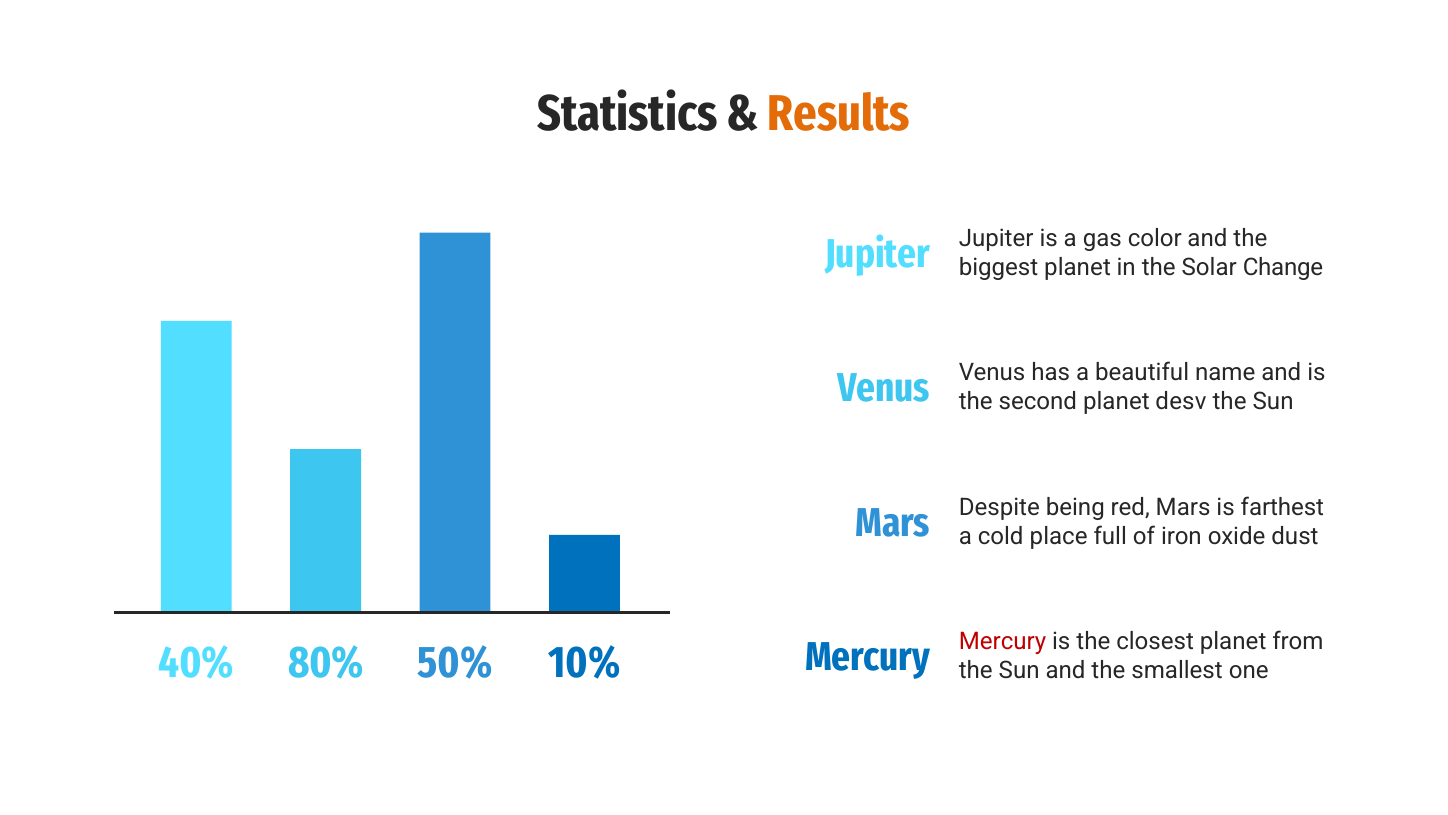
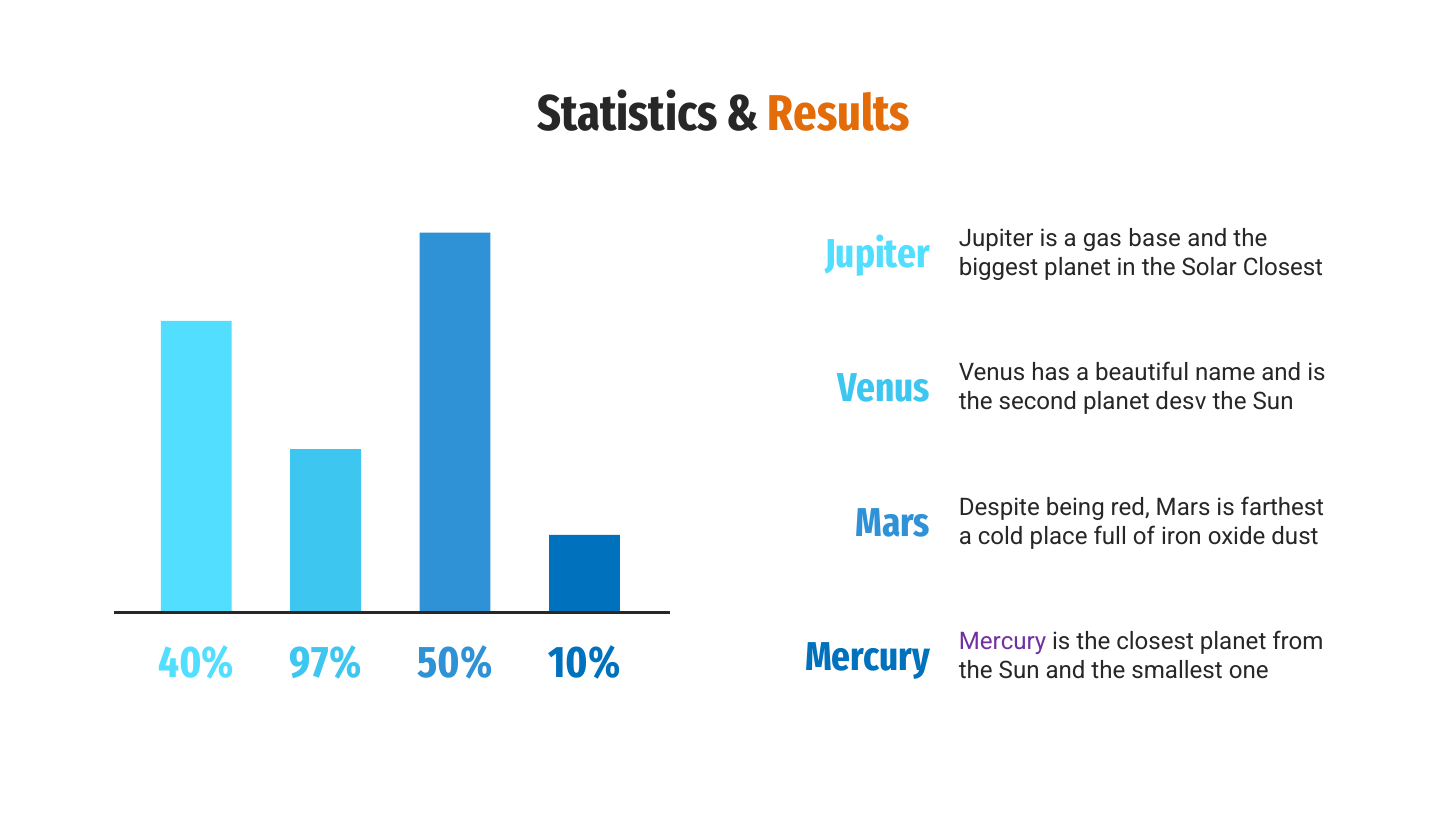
color: color -> base (1155, 238)
Solar Change: Change -> Closest (1283, 267)
Mercury colour: red -> purple (1003, 641)
80%: 80% -> 97% (325, 662)
